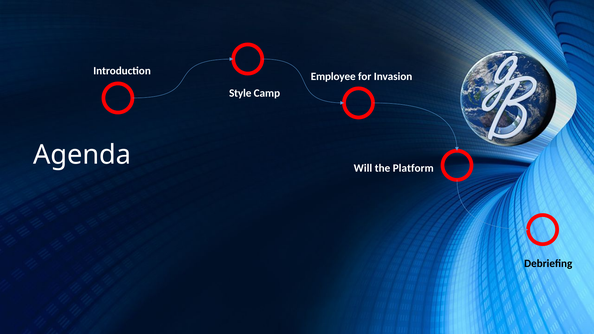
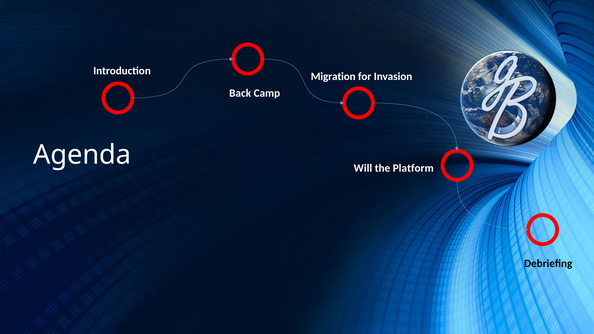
Employee: Employee -> Migration (333, 76)
Style: Style -> Back (240, 93)
